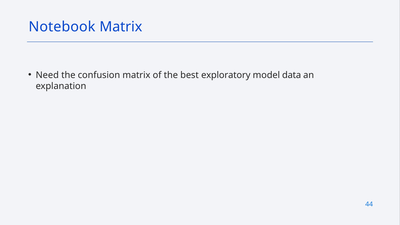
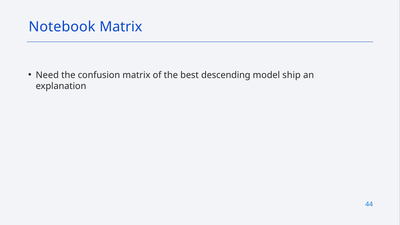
exploratory: exploratory -> descending (226, 75)
data: data -> ship (292, 75)
